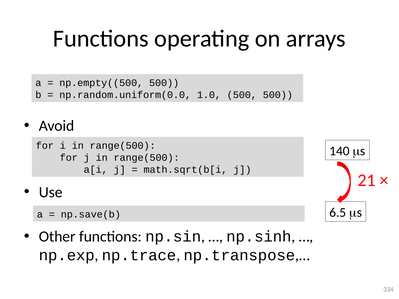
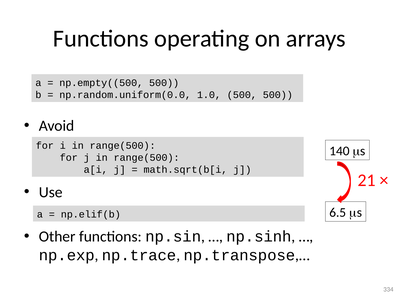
np.save(b: np.save(b -> np.elif(b (91, 214)
